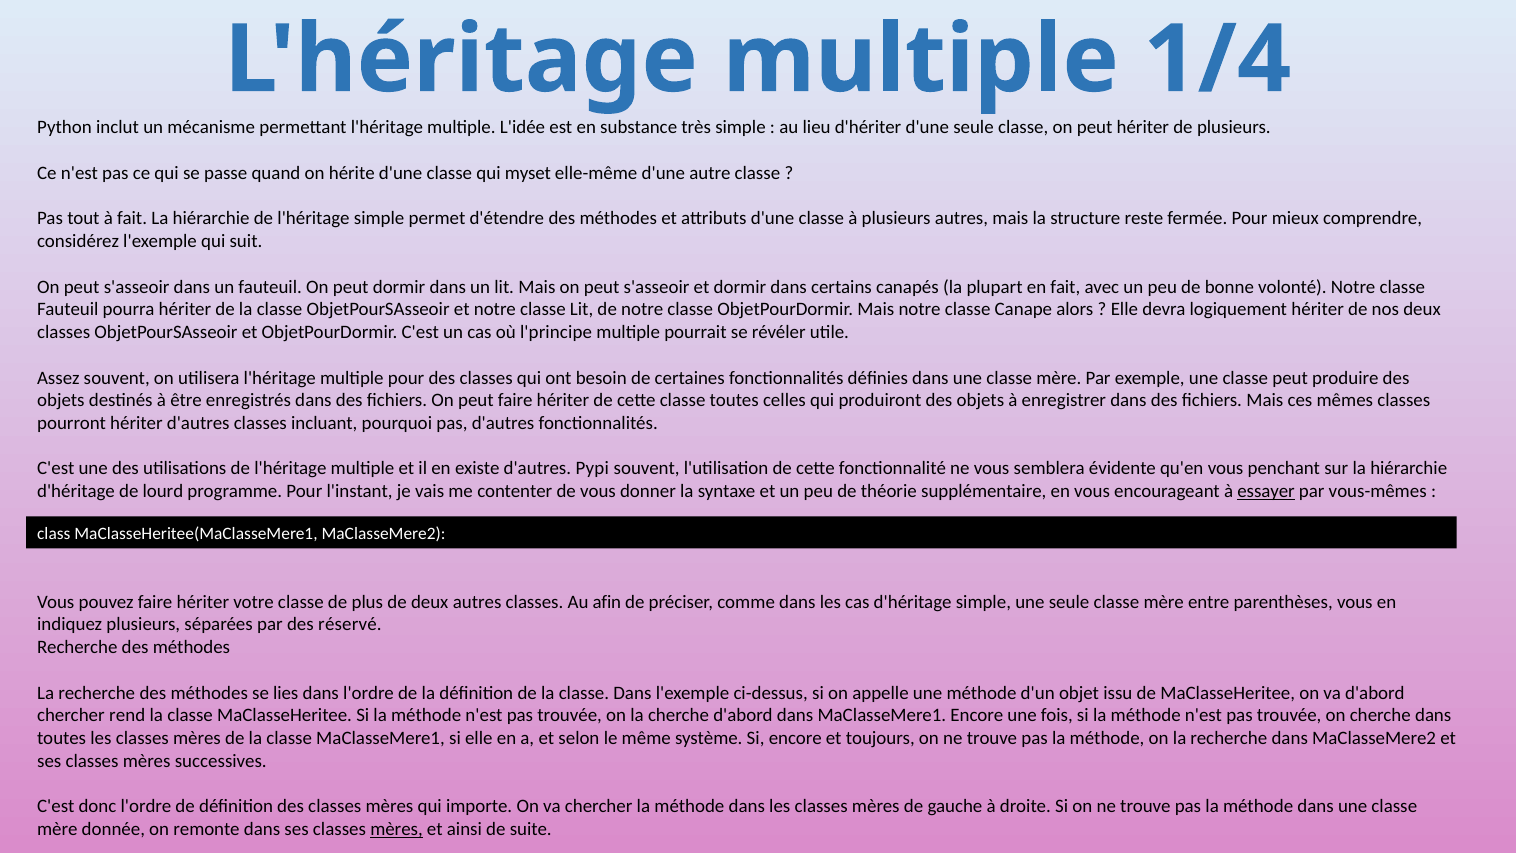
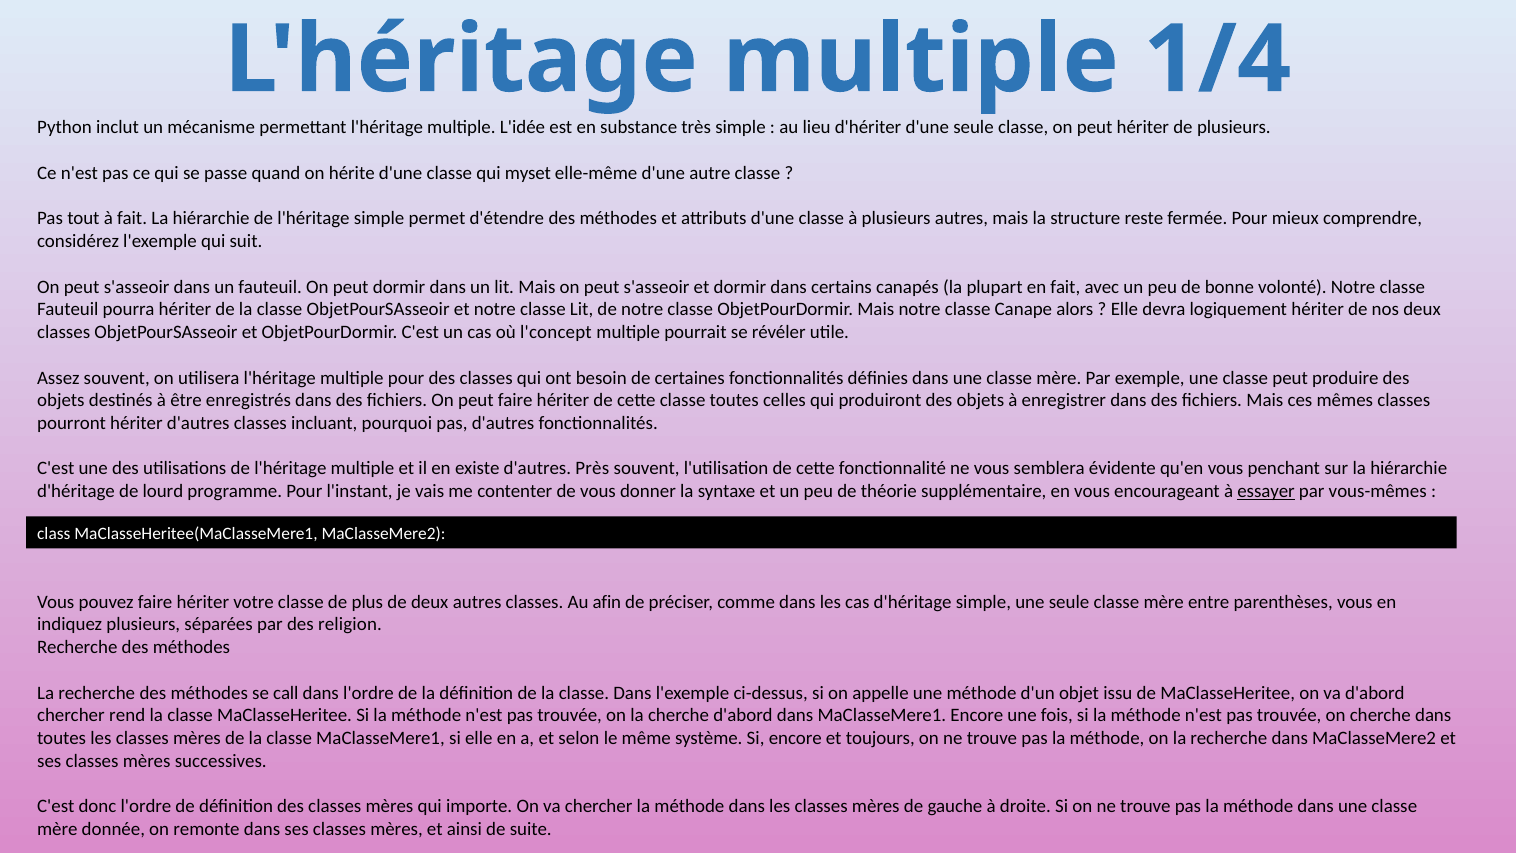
l'principe: l'principe -> l'concept (556, 332)
Pypi: Pypi -> Près (592, 469)
réservé: réservé -> religion (350, 624)
lies: lies -> call (286, 693)
mères underline: present -> none (397, 829)
